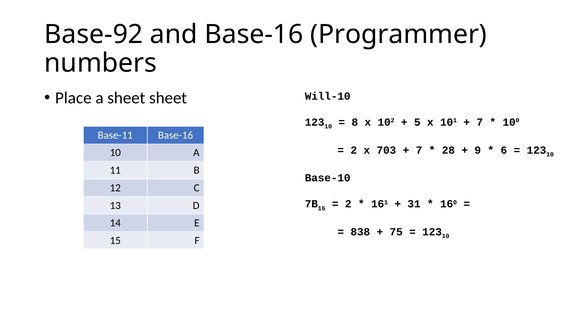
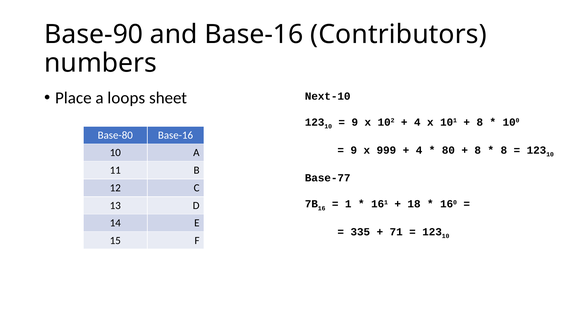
Base-92: Base-92 -> Base-90 (94, 34)
Programmer: Programmer -> Contributors (399, 34)
a sheet: sheet -> loops (126, 98)
Will-10: Will-10 -> Next-10 (328, 96)
8: 8 -> 9 (355, 122)
5: 5 -> 4 (417, 122)
7: 7 -> 8 (480, 122)
Base-11: Base-11 -> Base-80 (115, 135)
2: 2 -> 9 (354, 150)
703: 703 -> 999 (386, 150)
7: 7 -> 4 (419, 150)
28: 28 -> 80 (448, 150)
9: 9 -> 8 (478, 150)
6: 6 -> 8 (504, 150)
Base-10: Base-10 -> Base-77 (328, 178)
2: 2 -> 1 (348, 204)
31: 31 -> 18 (414, 204)
838: 838 -> 335 (360, 232)
75: 75 -> 71 (396, 232)
